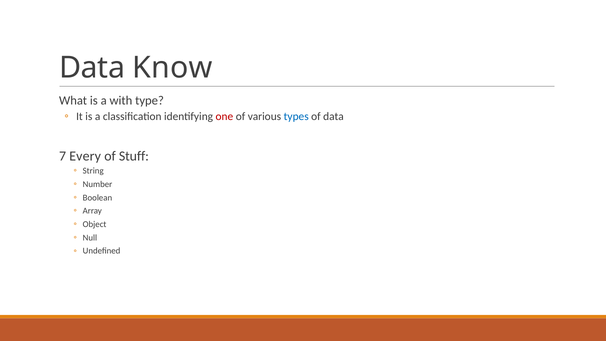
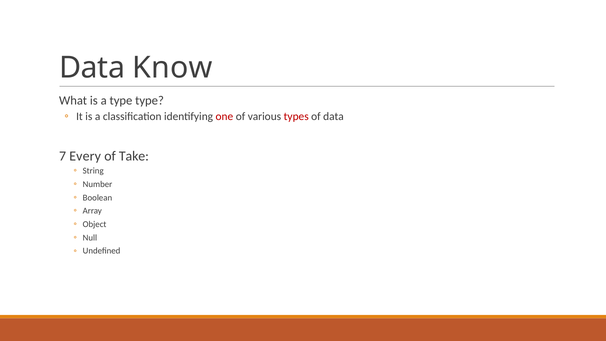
a with: with -> type (121, 101)
types colour: blue -> red (296, 116)
Stuff: Stuff -> Take (134, 156)
